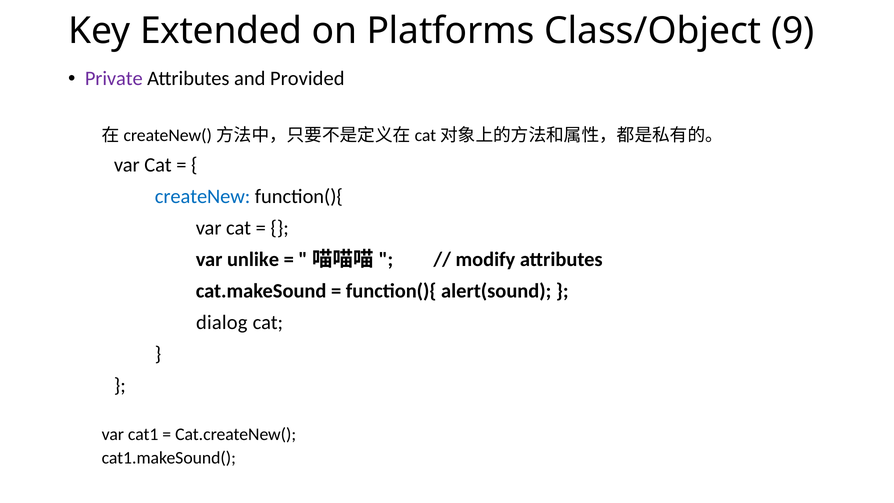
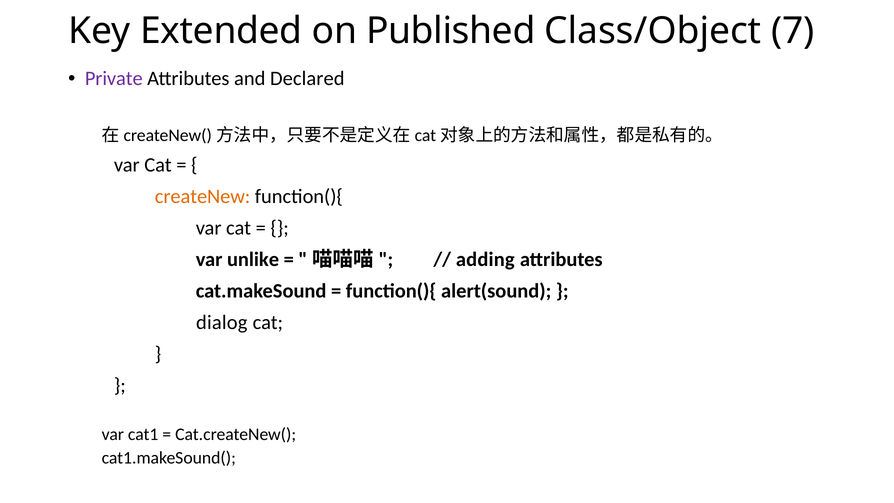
Platforms: Platforms -> Published (451, 31)
9: 9 -> 7 (793, 31)
Provided: Provided -> Declared (307, 79)
createNew colour: blue -> orange (203, 197)
modify: modify -> adding (485, 259)
